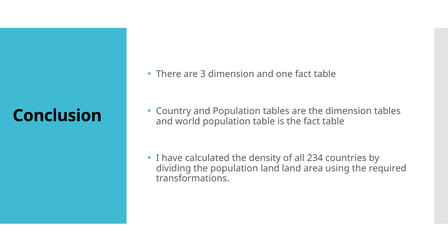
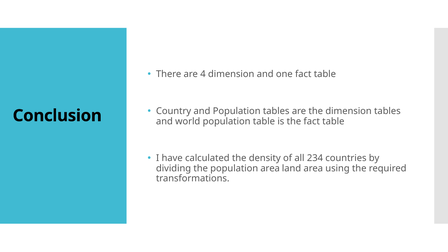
3: 3 -> 4 (203, 74)
population land: land -> area (270, 168)
